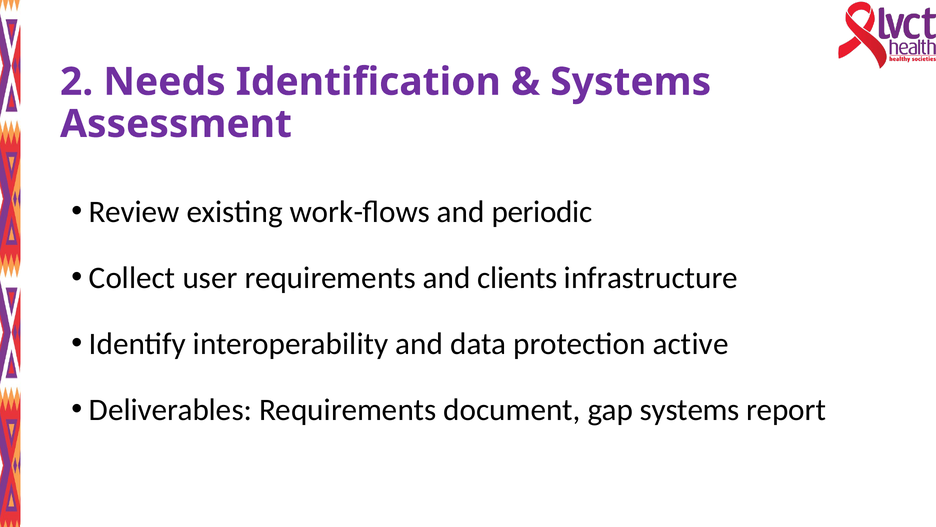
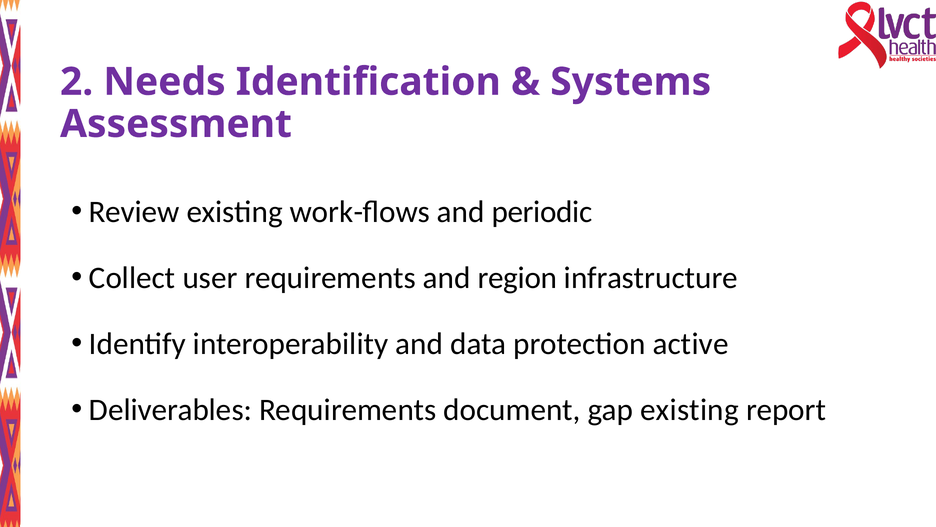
clients: clients -> region (517, 278)
gap systems: systems -> existing (689, 410)
